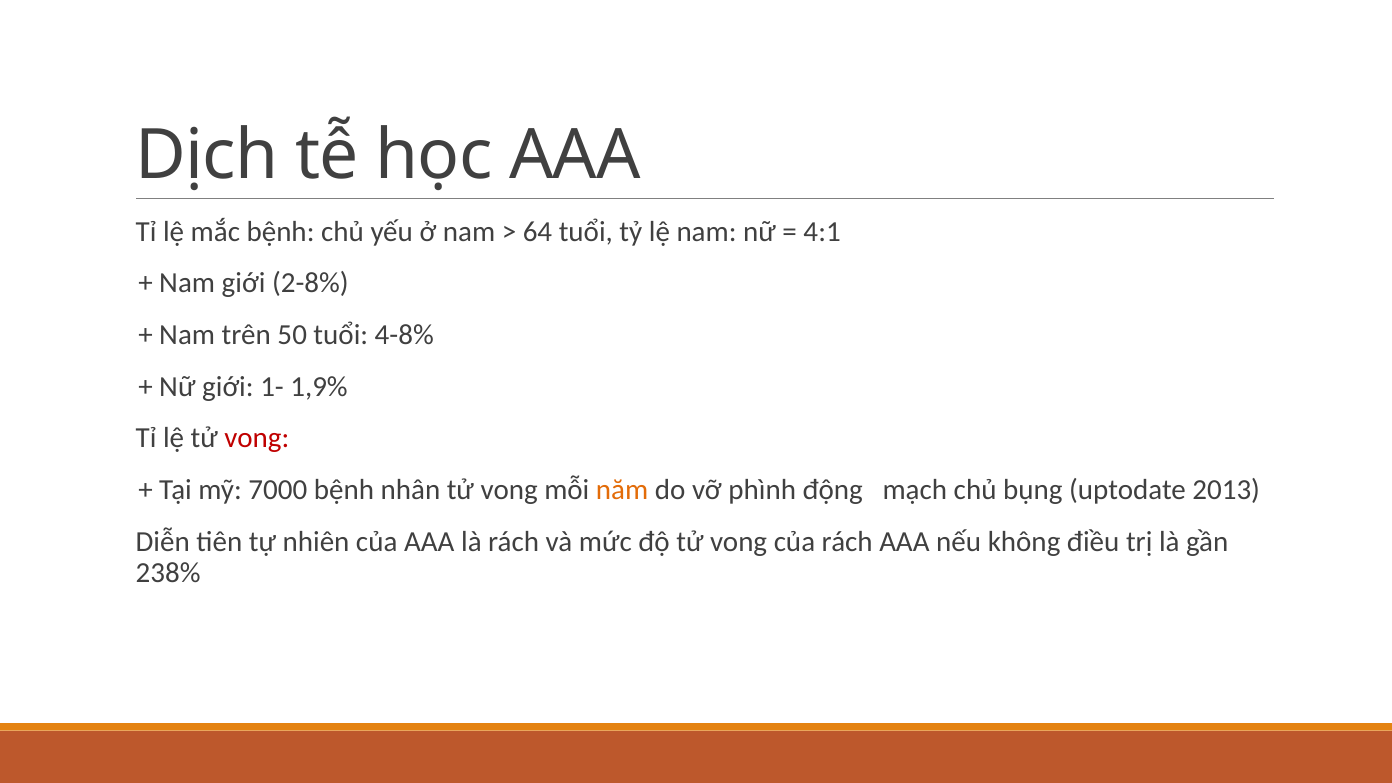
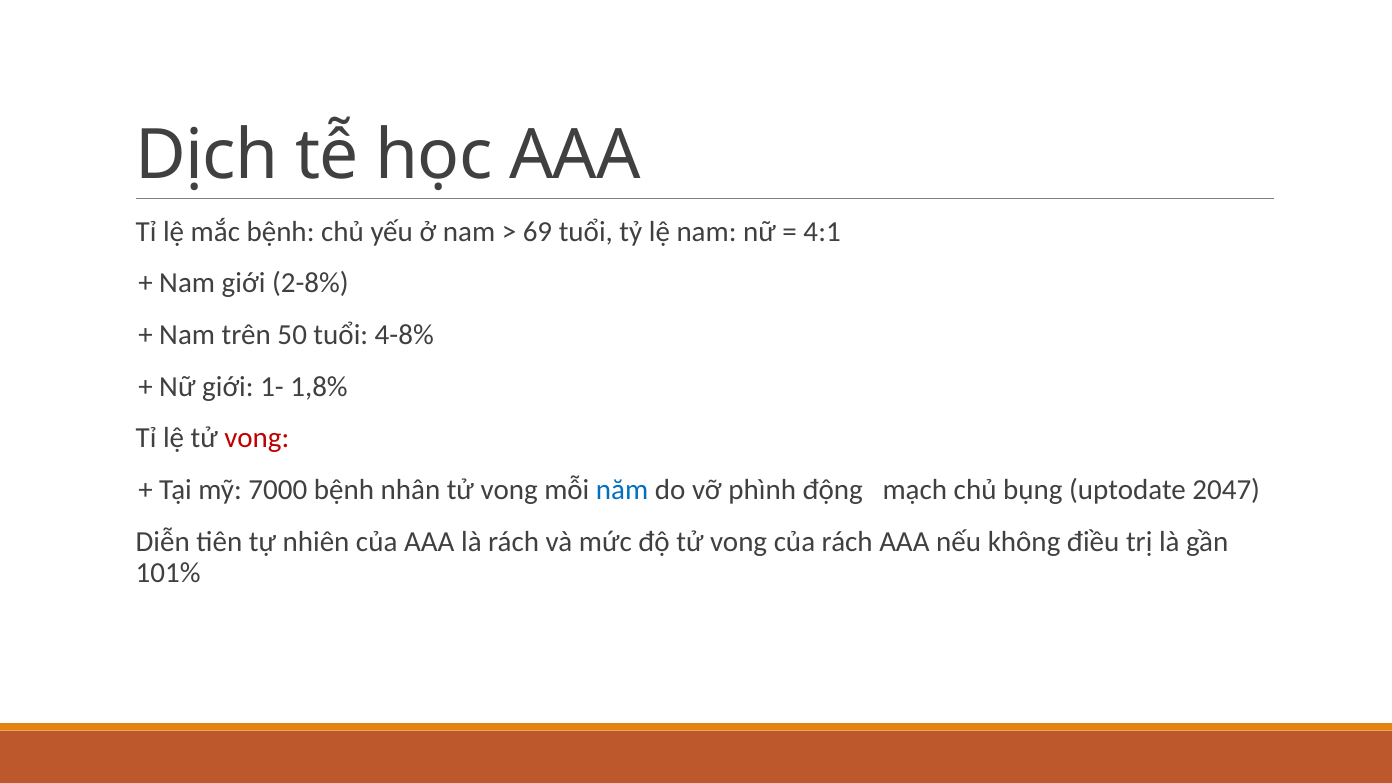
64: 64 -> 69 (537, 231)
1,9%: 1,9% -> 1,8% (319, 386)
năm colour: orange -> blue (622, 490)
2013: 2013 -> 2047 (1226, 490)
238%: 238% -> 101% (168, 573)
